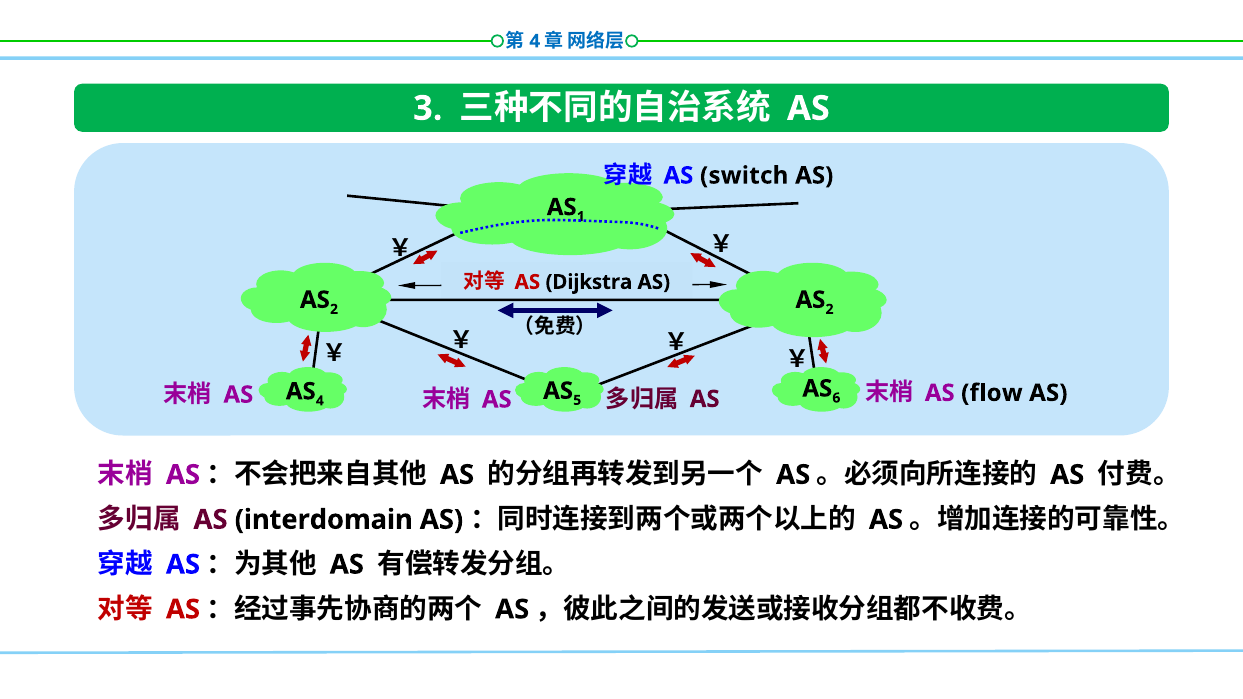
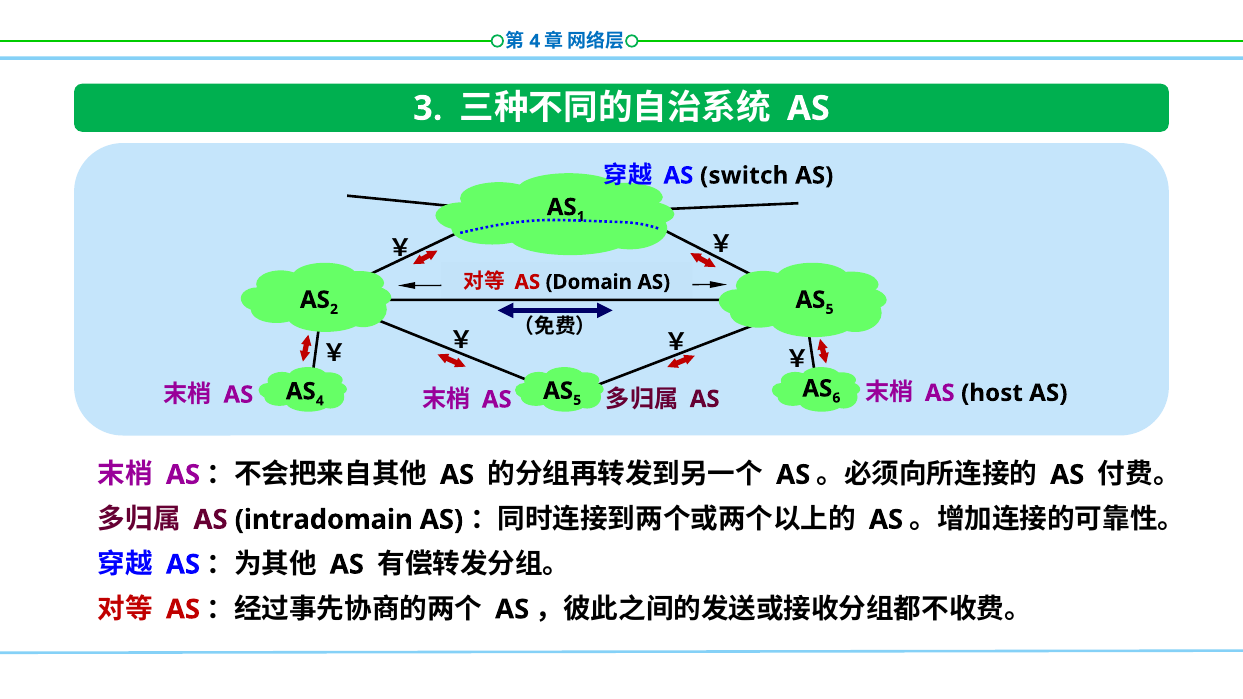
Dijkstra: Dijkstra -> Domain (589, 282)
2: 2 -> 5 (830, 309)
flow: flow -> host (992, 393)
interdomain: interdomain -> intradomain (324, 520)
